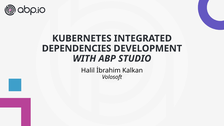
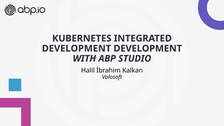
DEPENDENCIES: DEPENDENCIES -> DEVELOPMENT (77, 48)
